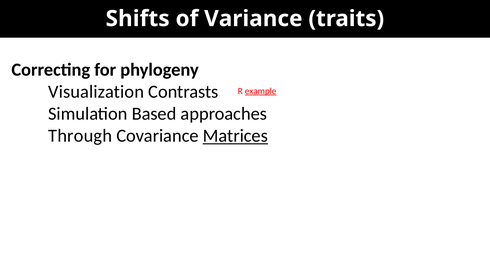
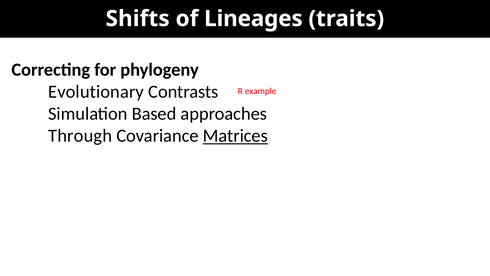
Variance: Variance -> Lineages (253, 19)
Visualization: Visualization -> Evolutionary (96, 92)
example underline: present -> none (261, 91)
